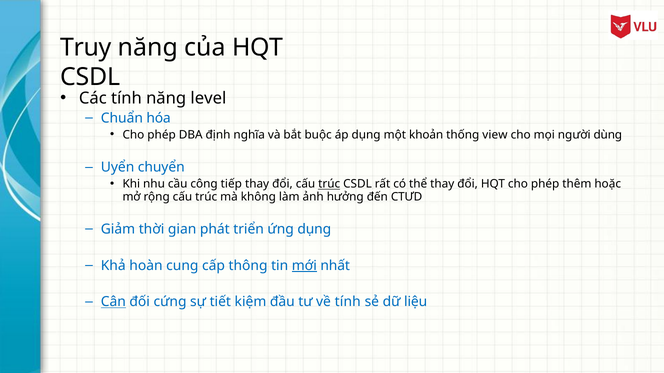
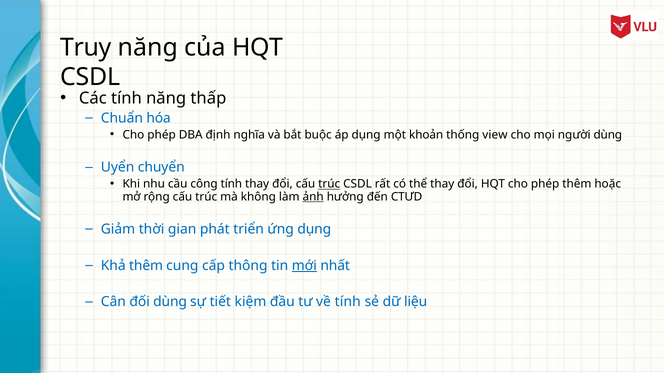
level: level -> thấp (208, 98)
công tiếp: tiếp -> tính (231, 184)
ảnh underline: none -> present (313, 197)
Khả hoàn: hoàn -> thêm (146, 266)
Cân underline: present -> none (113, 302)
đối cứng: cứng -> dùng (170, 302)
